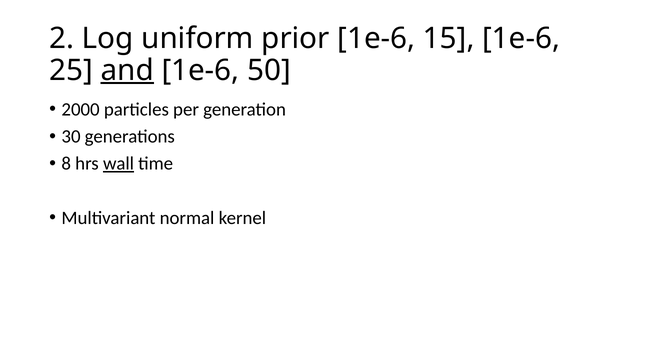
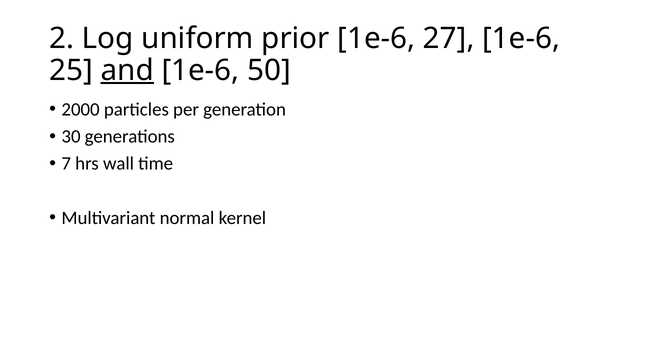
15: 15 -> 27 (449, 38)
8: 8 -> 7 (66, 164)
wall underline: present -> none (118, 164)
